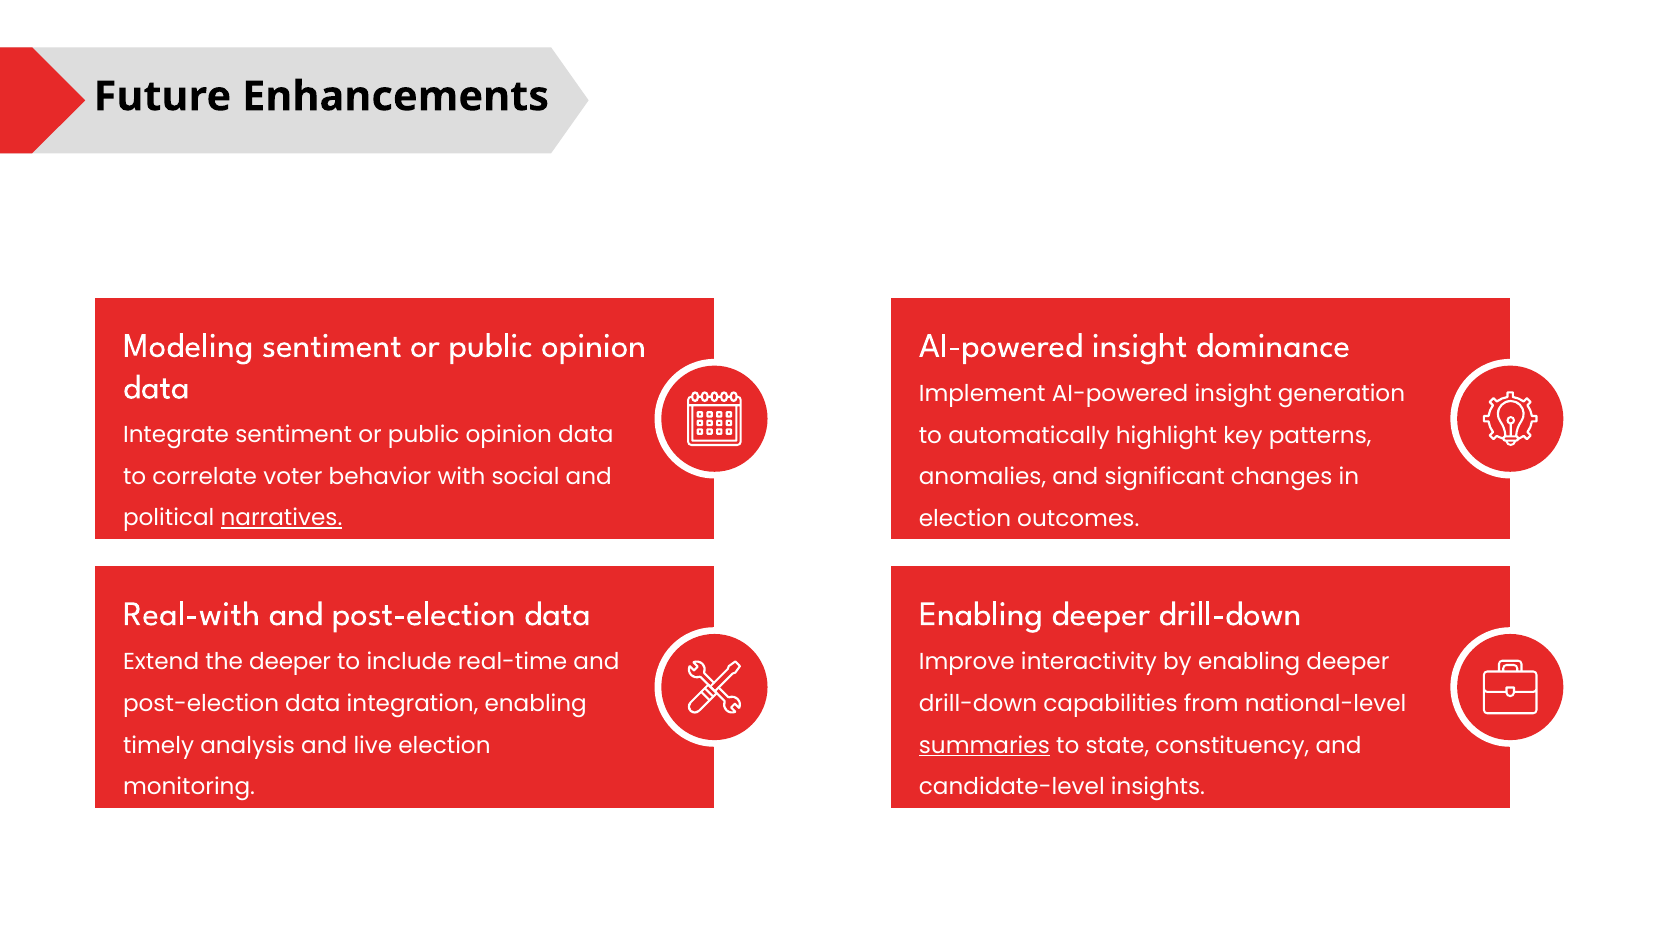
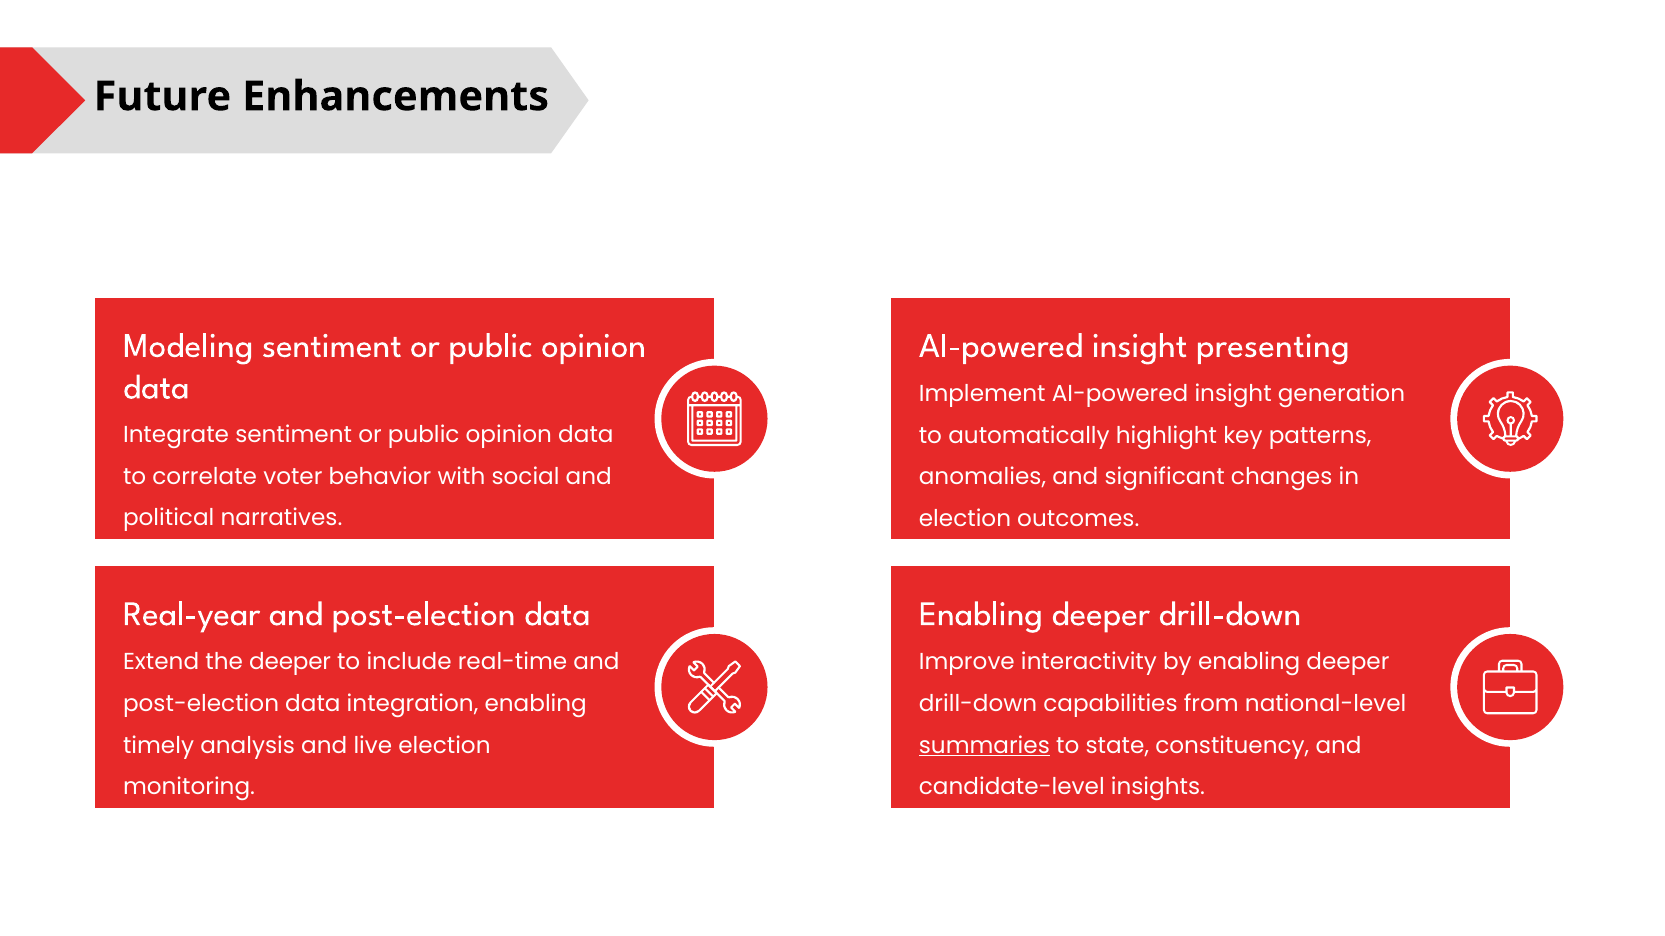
dominance: dominance -> presenting (1273, 346)
narratives underline: present -> none (281, 519)
Real-with: Real-with -> Real-year (192, 614)
